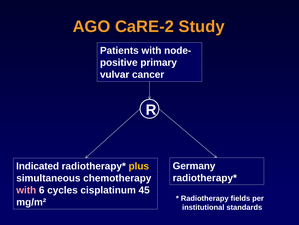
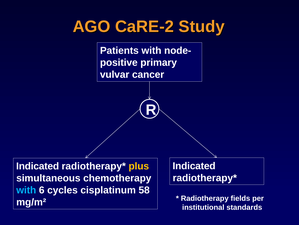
Germany: Germany -> Indicated (194, 165)
with colour: pink -> light blue (26, 190)
45: 45 -> 58 (144, 190)
